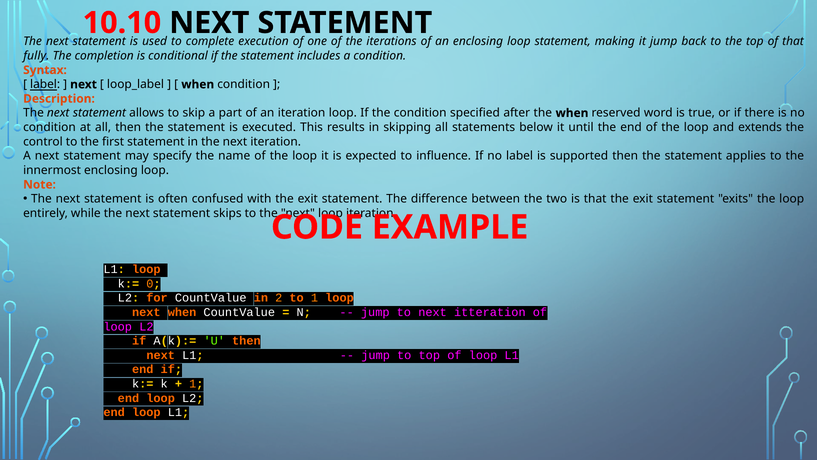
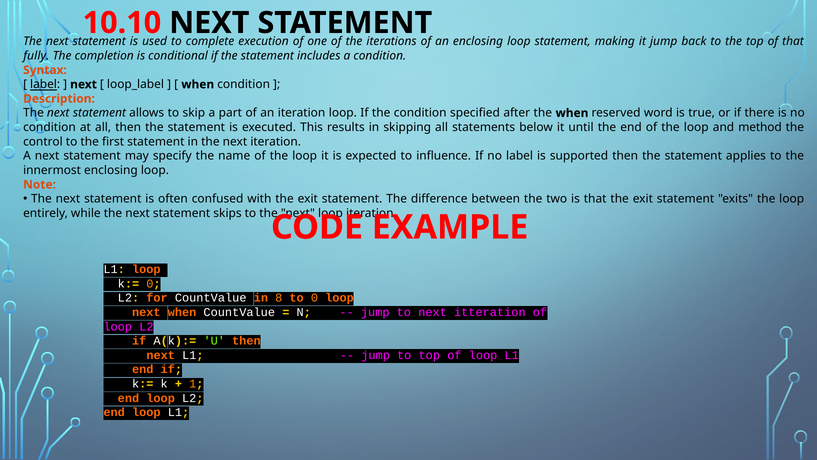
extends: extends -> method (760, 127)
2: 2 -> 8 (279, 298)
to 1: 1 -> 0 (315, 298)
